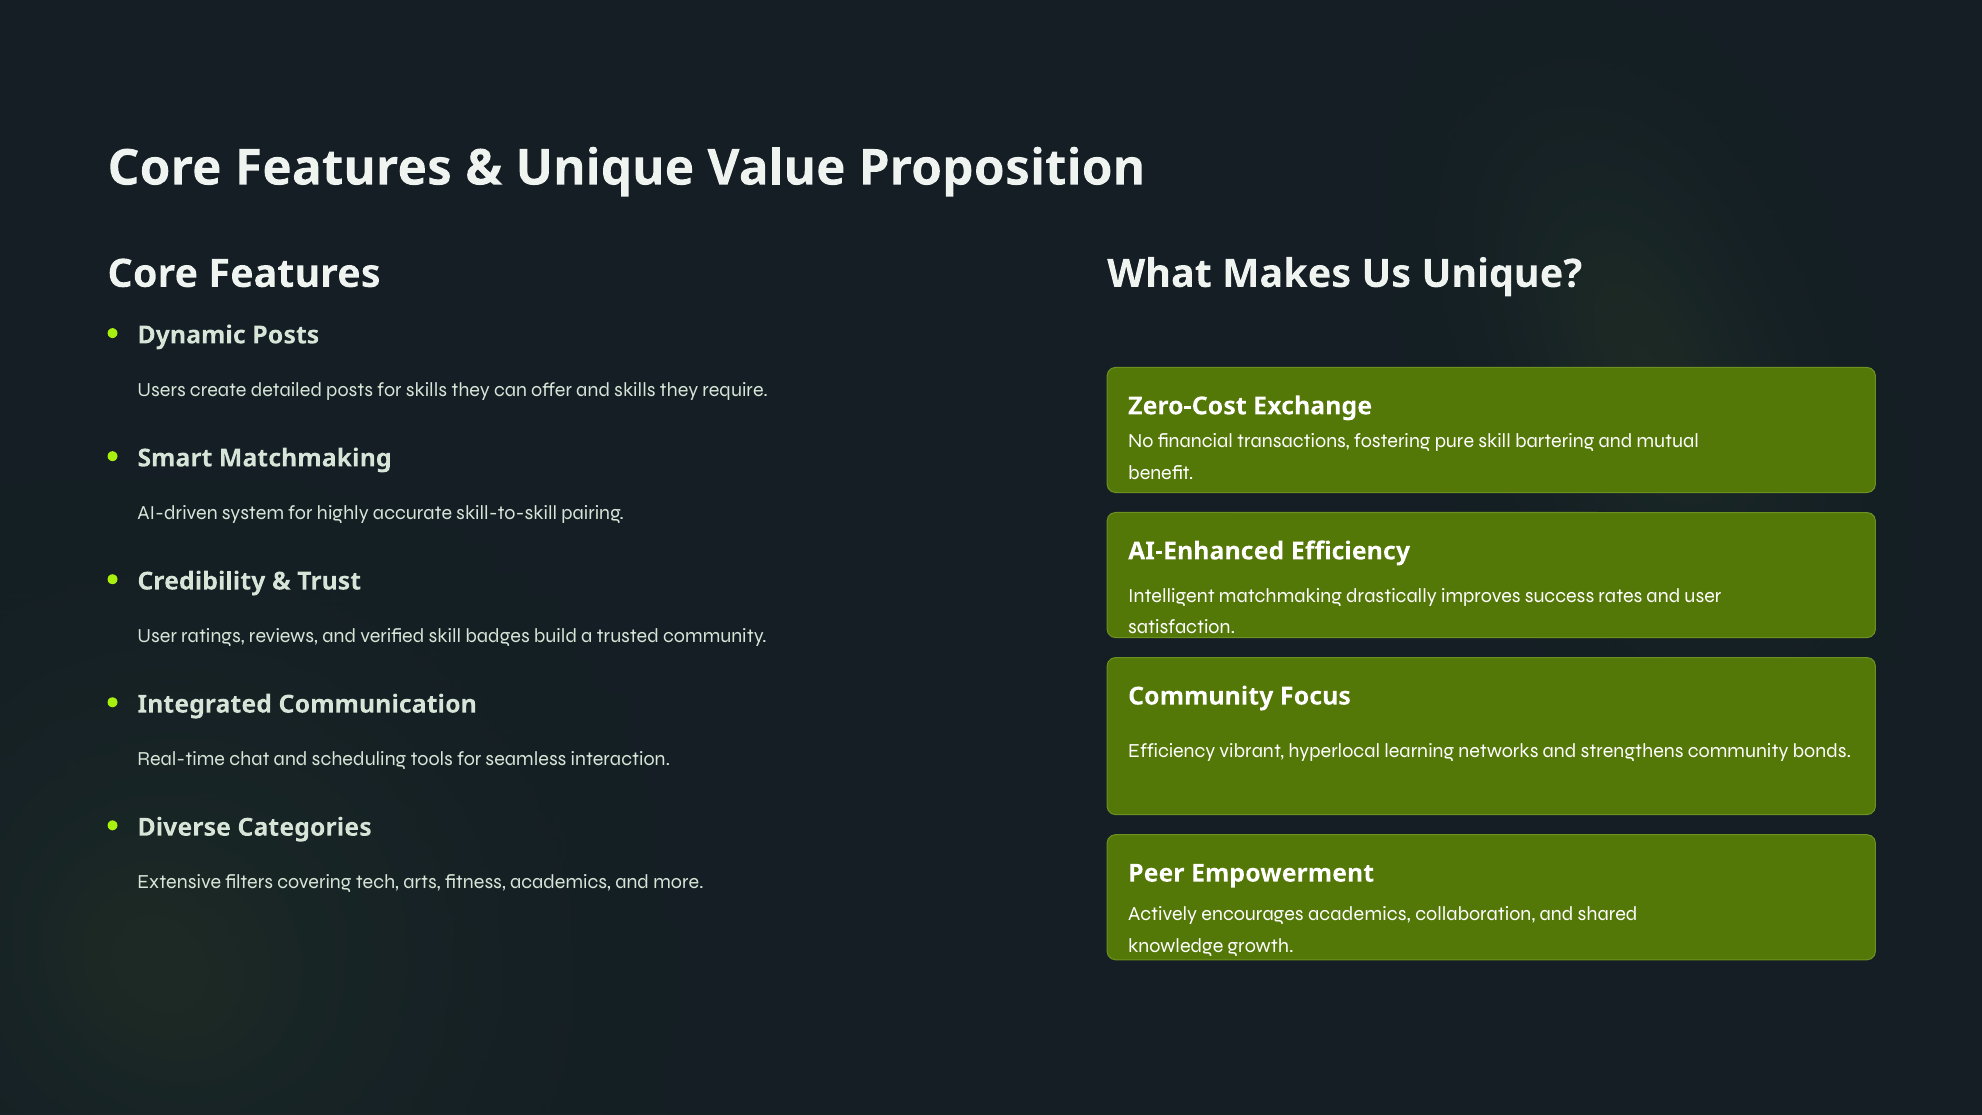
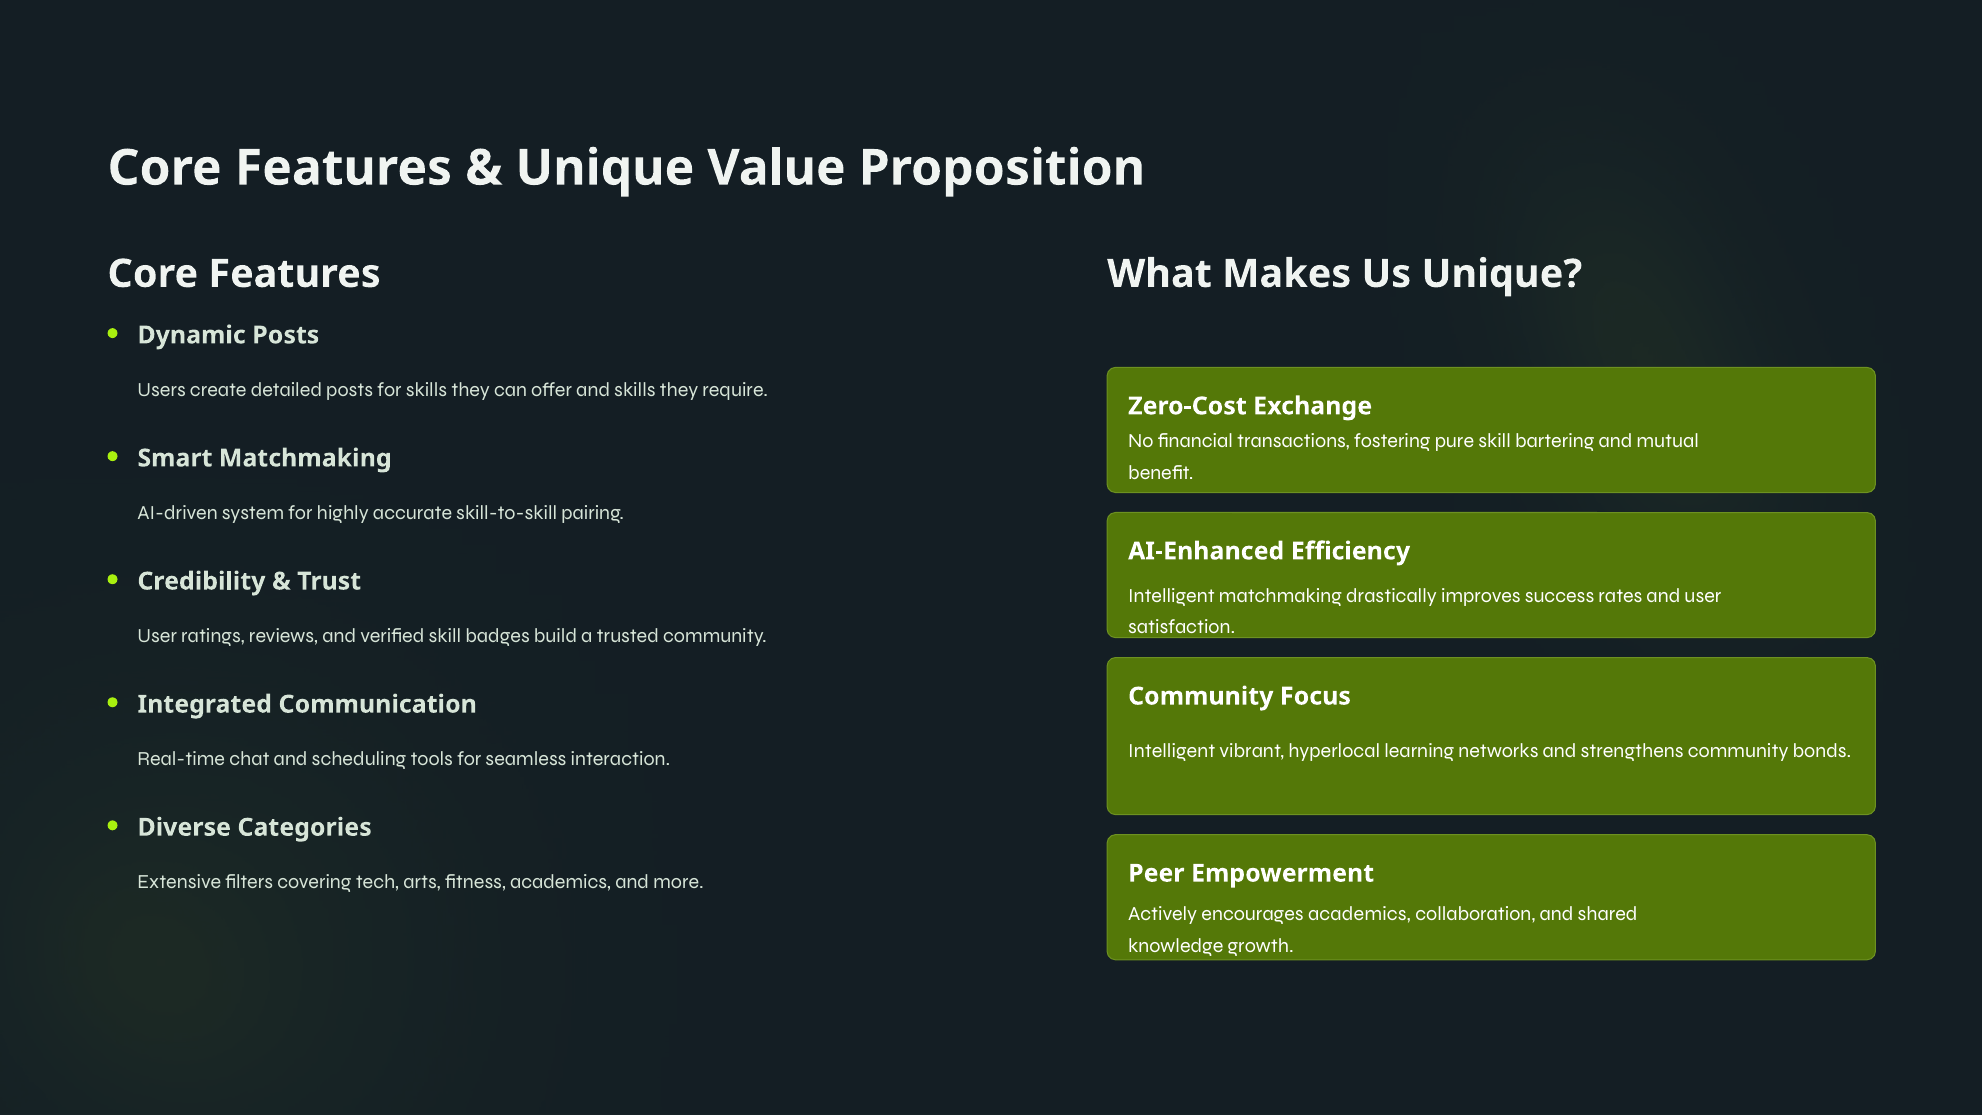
Efficiency: Efficiency -> Intelligent (1172, 751)
